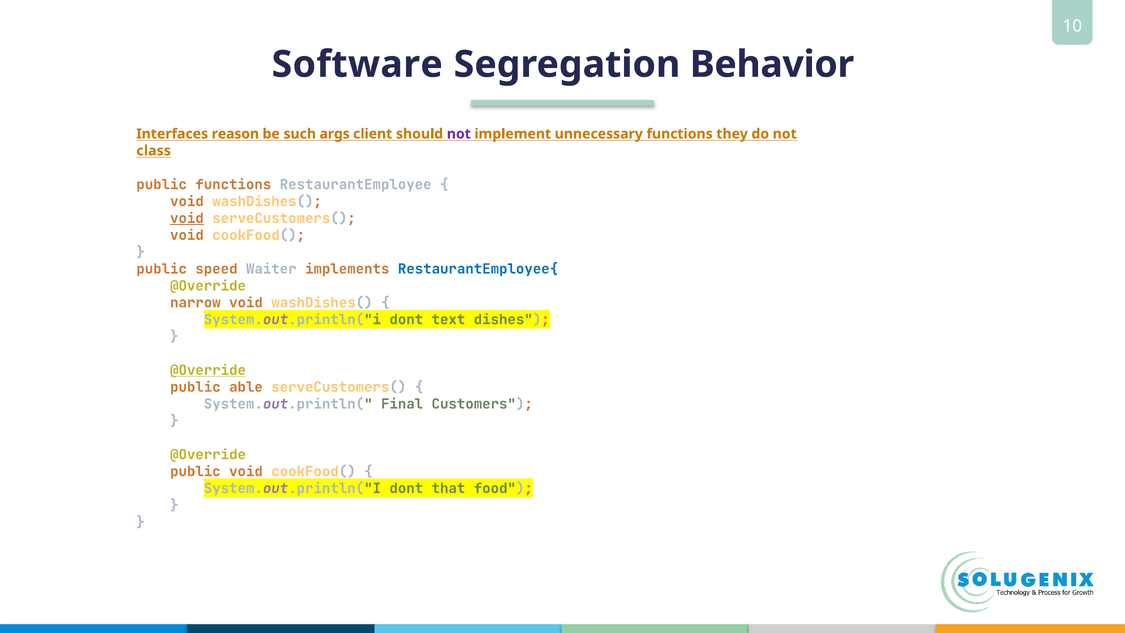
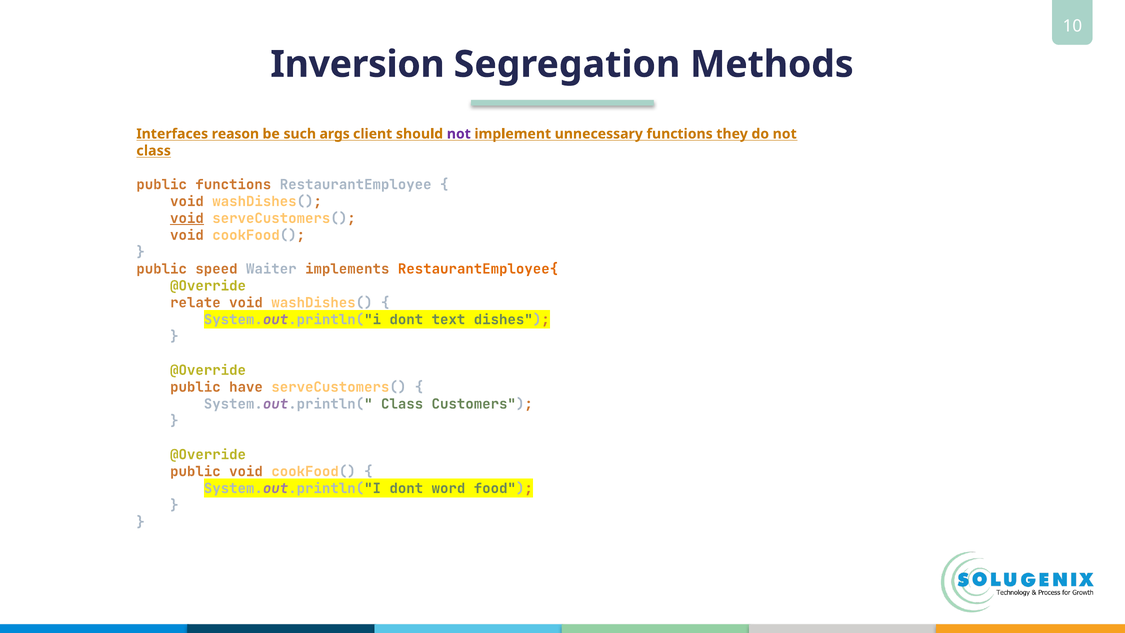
Software: Software -> Inversion (358, 64)
Behavior: Behavior -> Methods (772, 64)
RestaurantEmployee{ colour: blue -> orange (478, 269)
narrow: narrow -> relate (195, 303)
@Override underline: present -> none (208, 370)
able: able -> have (246, 387)
System.out.println( Final: Final -> Class (402, 404)
that: that -> word (448, 488)
